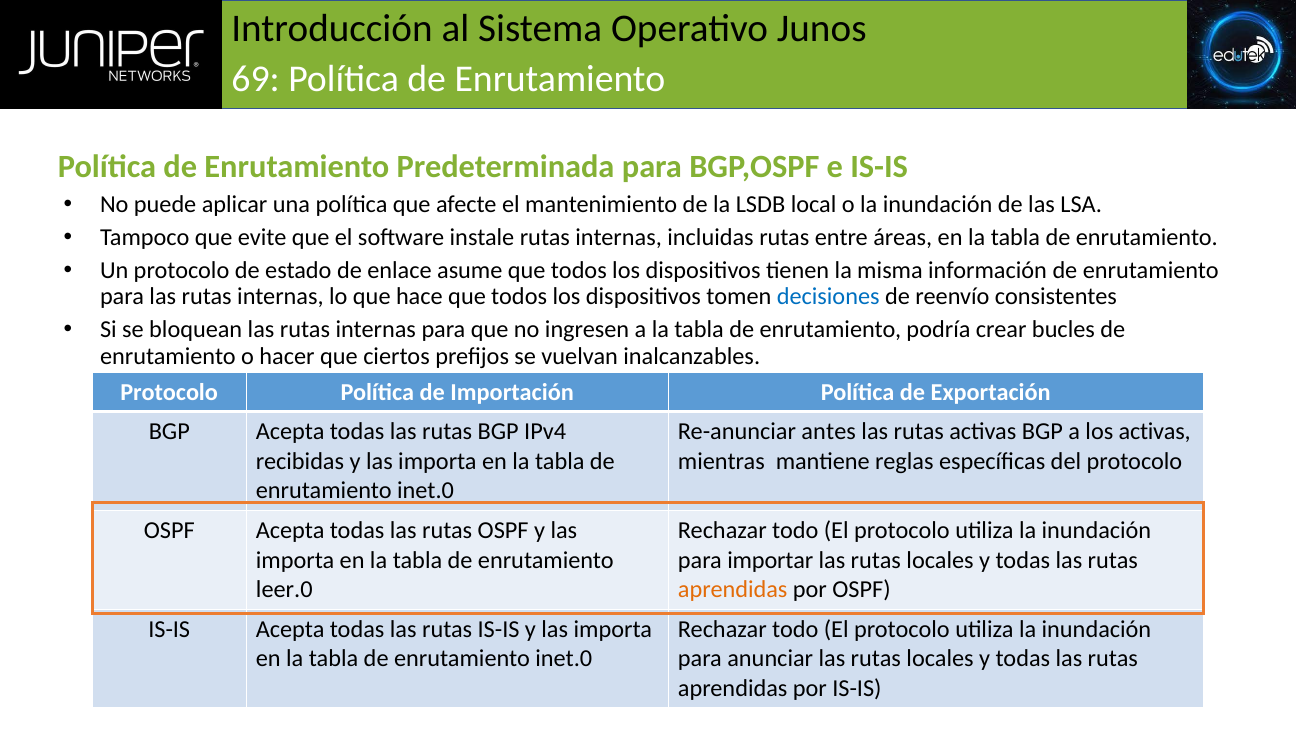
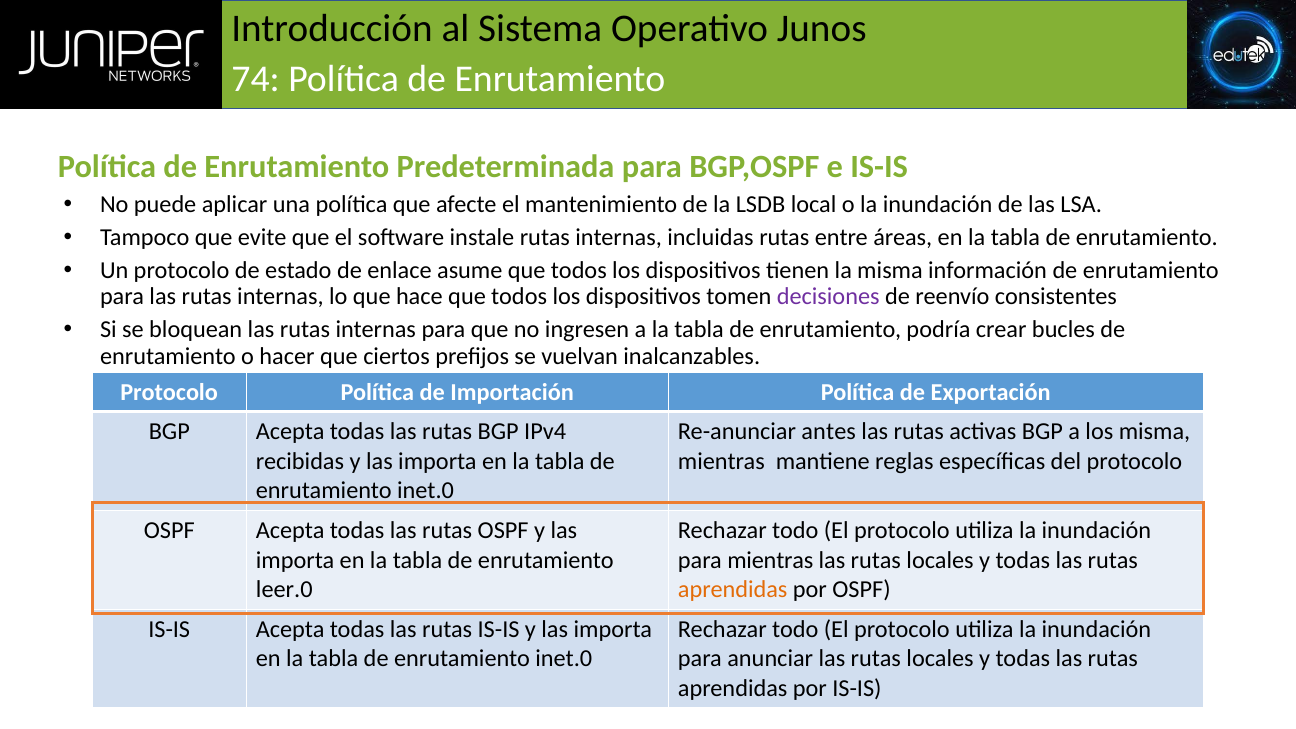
69: 69 -> 74 (256, 79)
decisiones colour: blue -> purple (828, 297)
los activas: activas -> misma (1155, 432)
para importar: importar -> mientras (770, 560)
